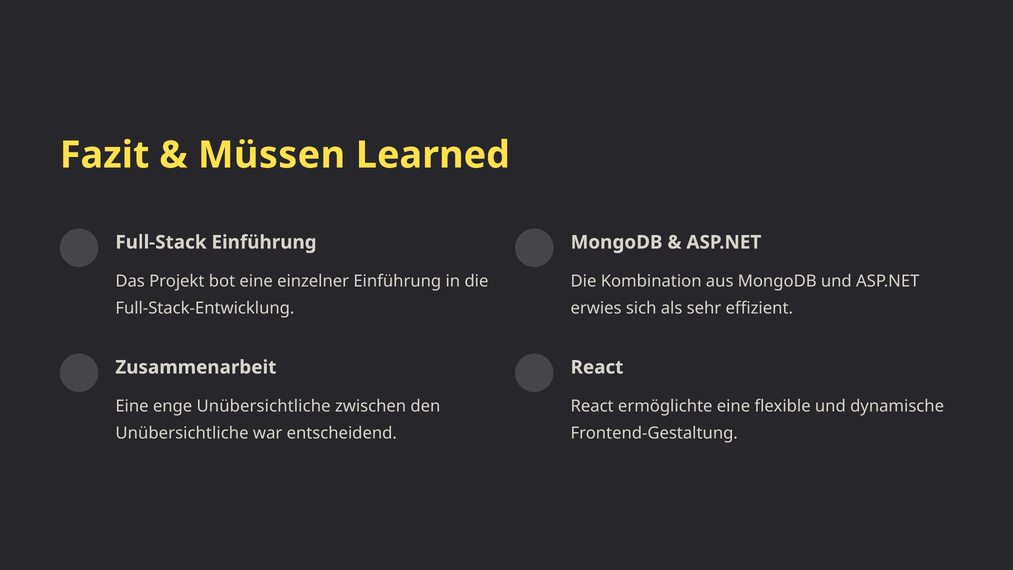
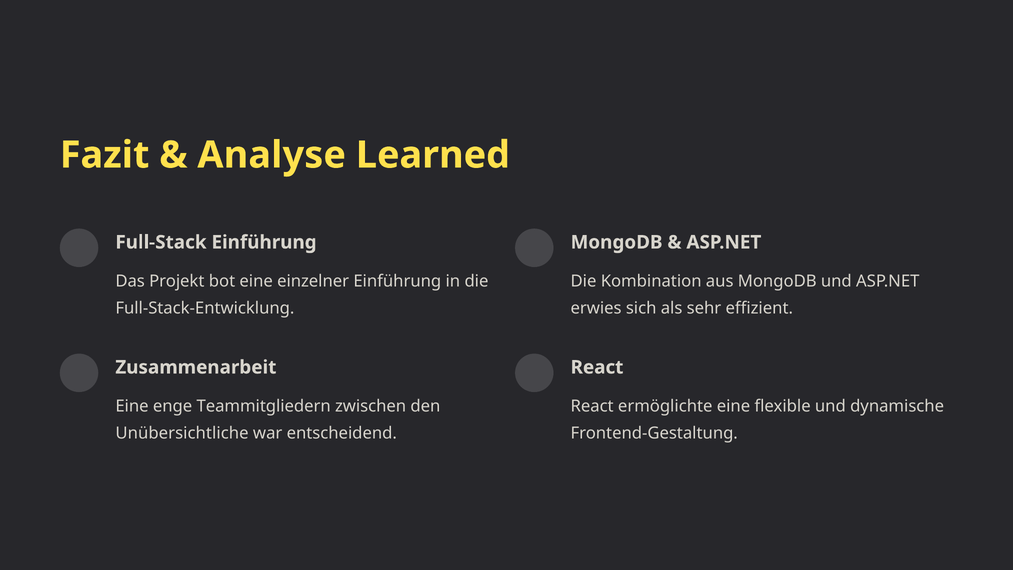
Müssen: Müssen -> Analyse (272, 155)
enge Unübersichtliche: Unübersichtliche -> Teammitgliedern (264, 406)
